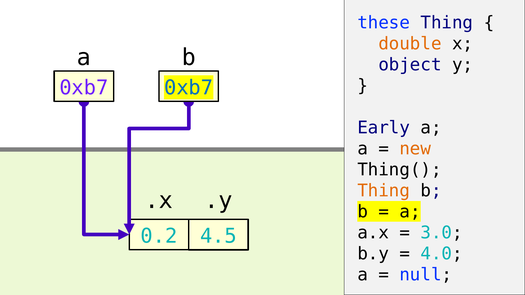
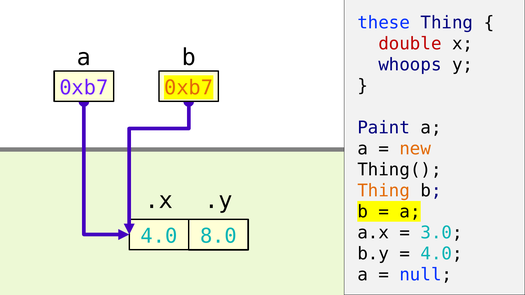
double colour: orange -> red (410, 44)
object: object -> whoops (410, 65)
0xb7 colour: blue -> orange (189, 88)
Early: Early -> Paint (384, 128)
0.2: 0.2 -> 4.0 (159, 236)
4.5: 4.5 -> 8.0 (218, 236)
